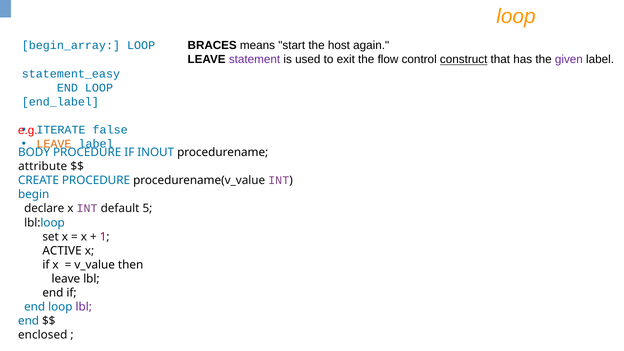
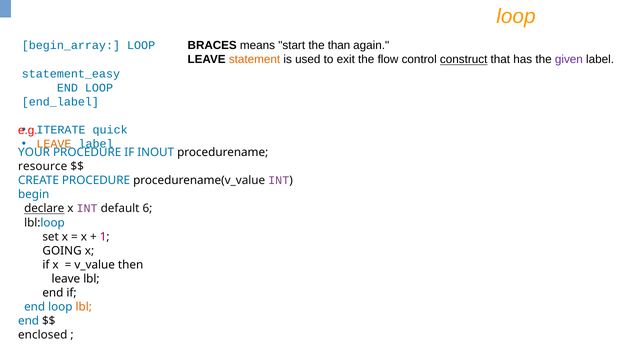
host: host -> than (339, 46)
statement colour: purple -> orange (255, 60)
false: false -> quick (110, 130)
BODY: BODY -> YOUR (34, 152)
attribute: attribute -> resource (43, 166)
declare underline: none -> present (44, 209)
5: 5 -> 6 (147, 209)
ACTIVE: ACTIVE -> GOING (62, 251)
lbl colour: purple -> orange (84, 307)
